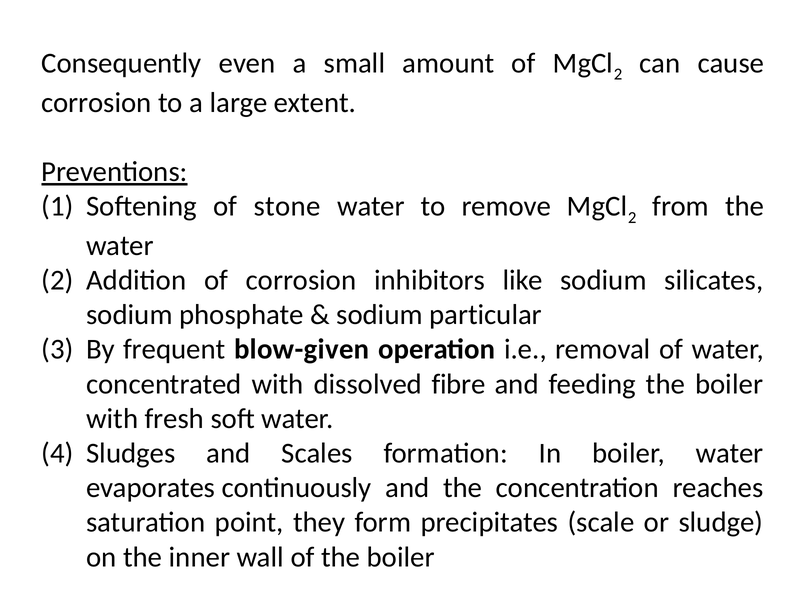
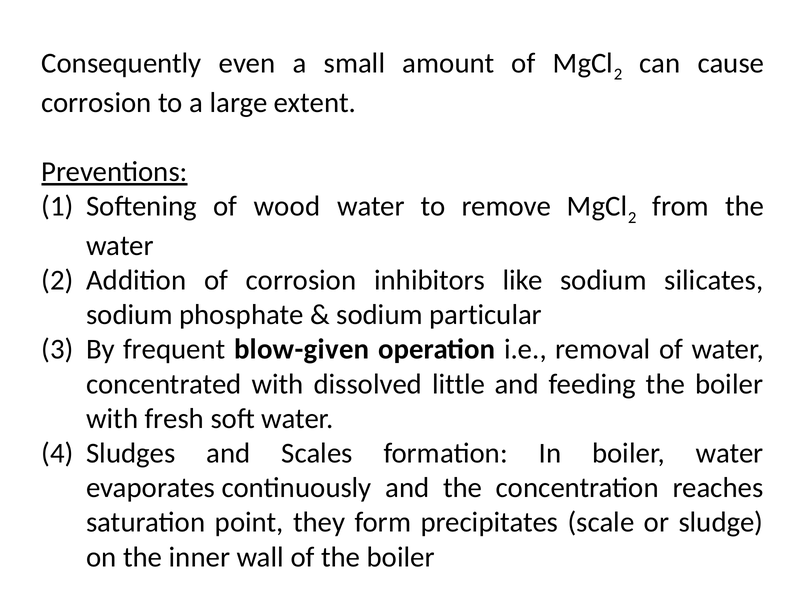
stone: stone -> wood (287, 206)
fibre: fibre -> little (458, 384)
